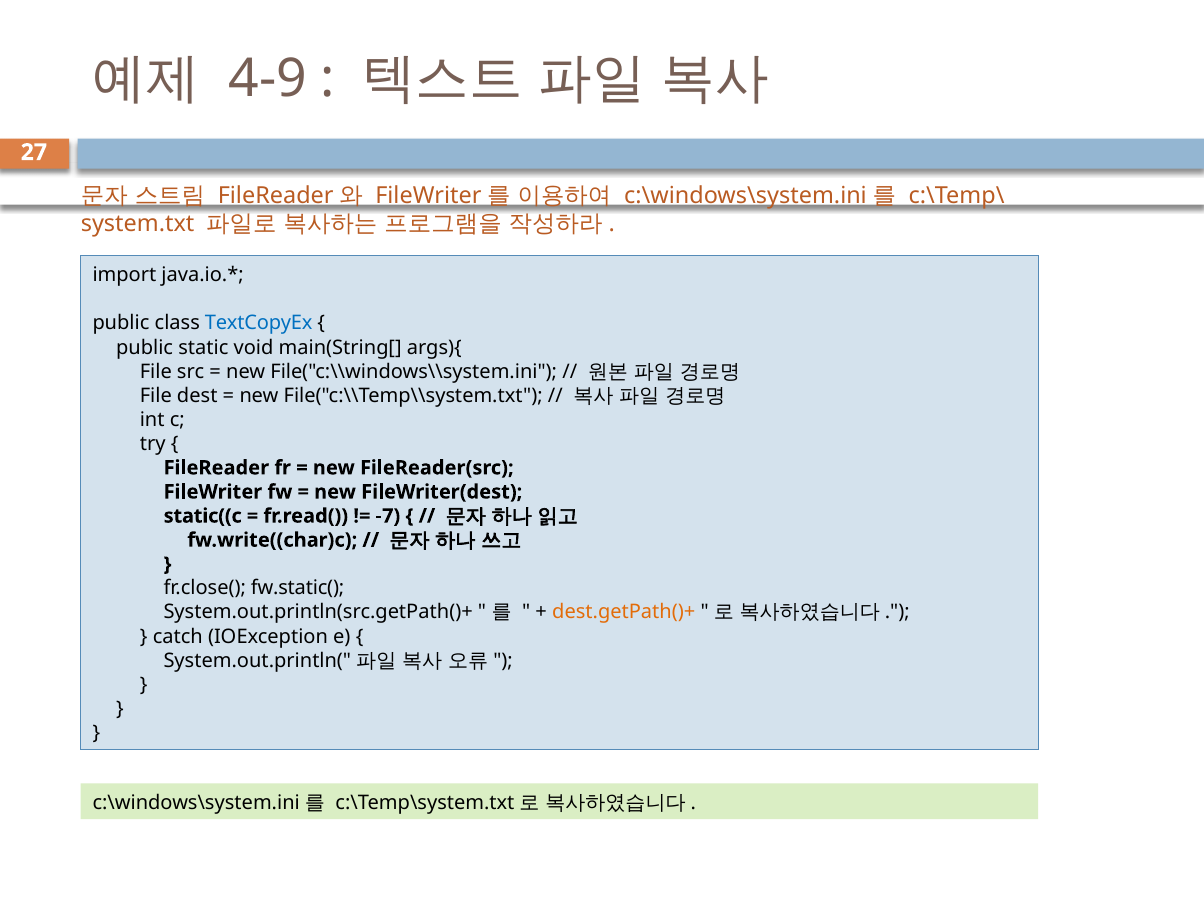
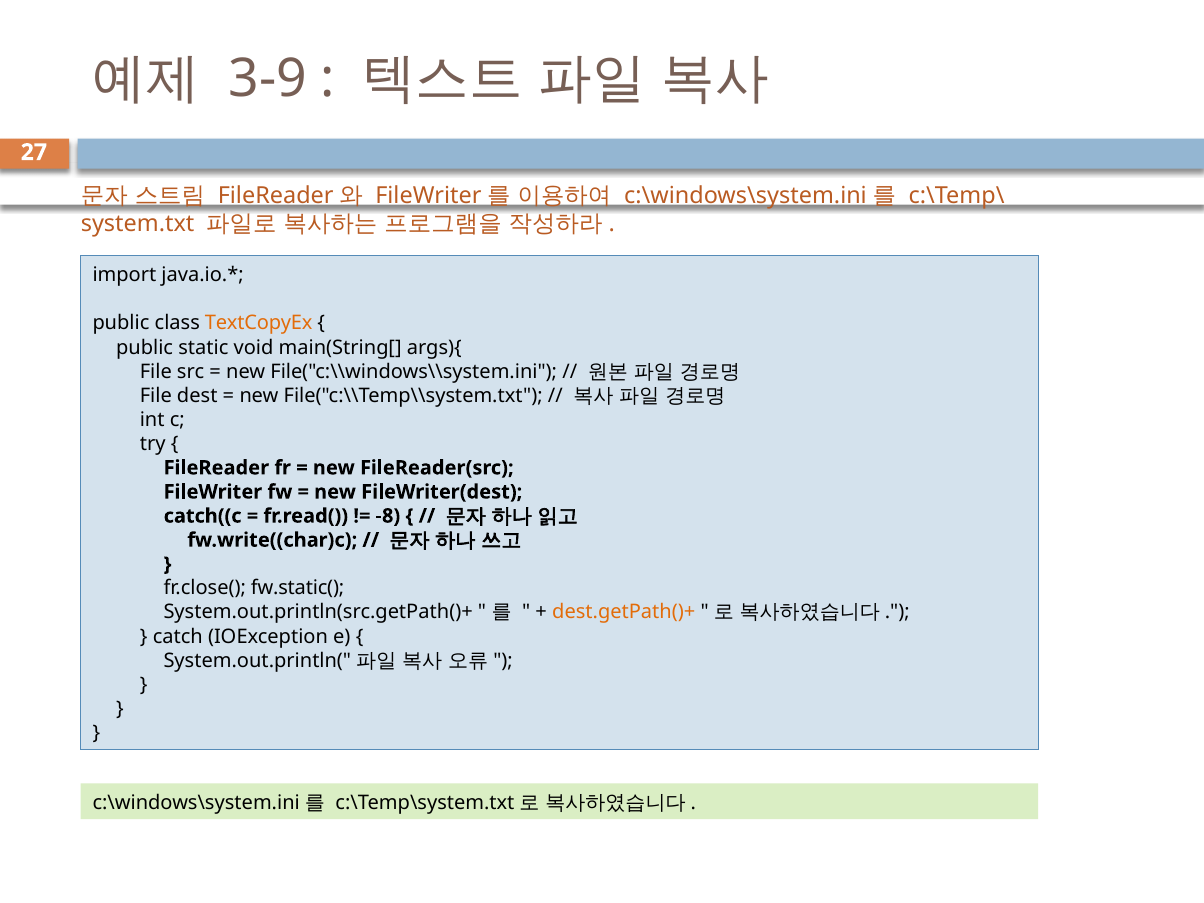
4-9: 4-9 -> 3-9 (268, 79)
TextCopyEx colour: blue -> orange (259, 323)
static((c: static((c -> catch((c (203, 516)
-7: -7 -> -8 (388, 516)
